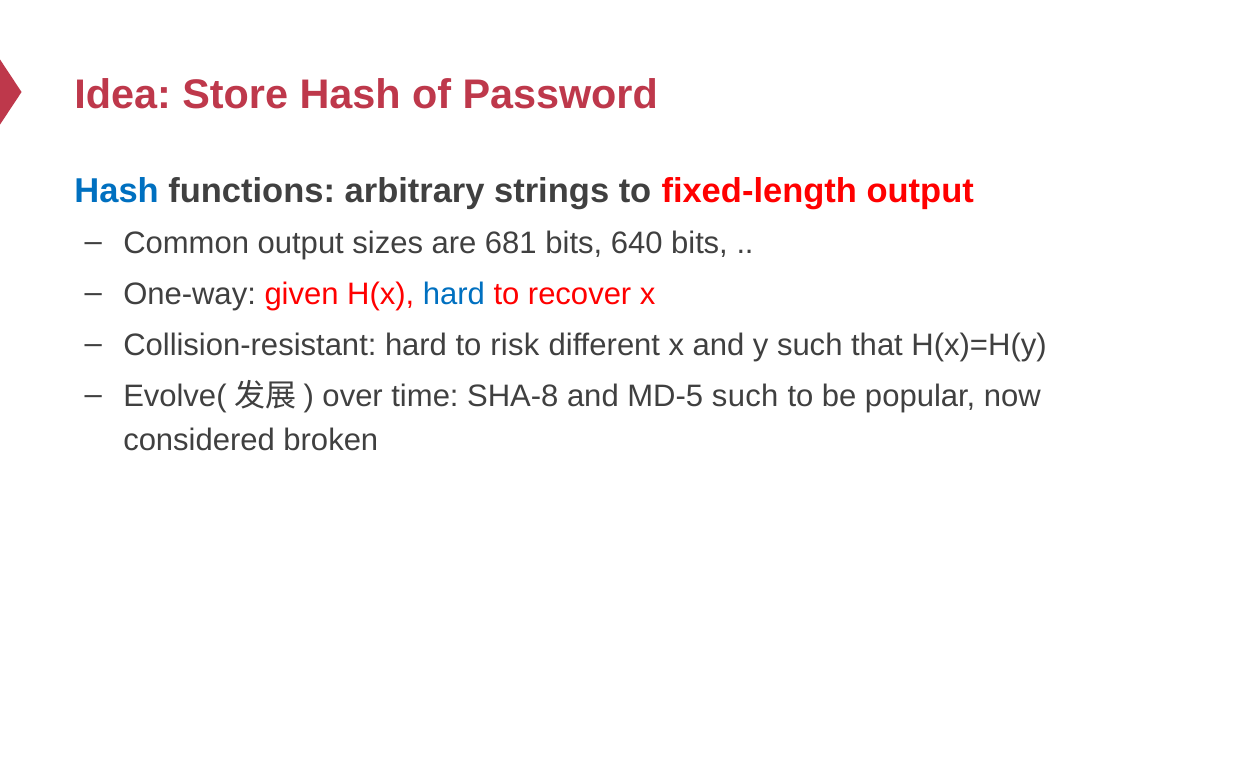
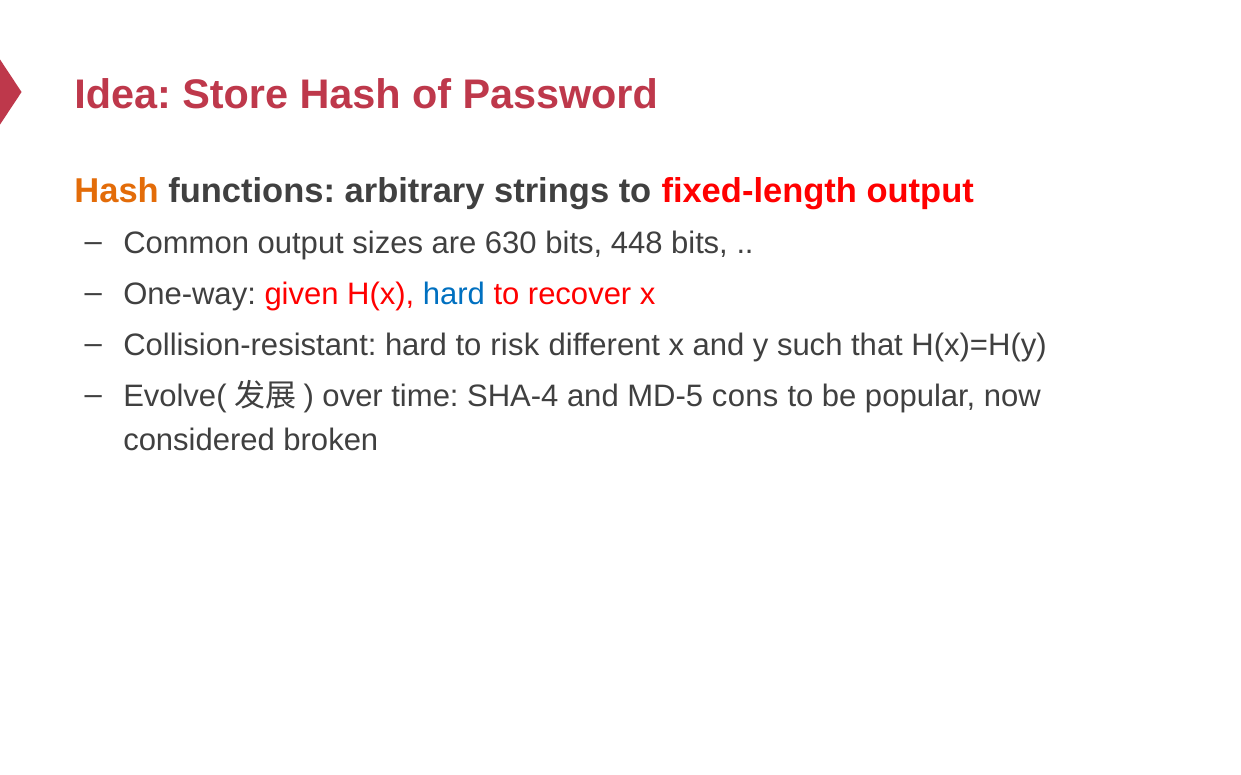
Hash colour: blue -> orange (117, 191)
681: 681 -> 630 (511, 244)
640: 640 -> 448 (637, 244)
SHA-8: SHA-8 -> SHA-4 (513, 396)
MD-5 such: such -> cons (745, 396)
